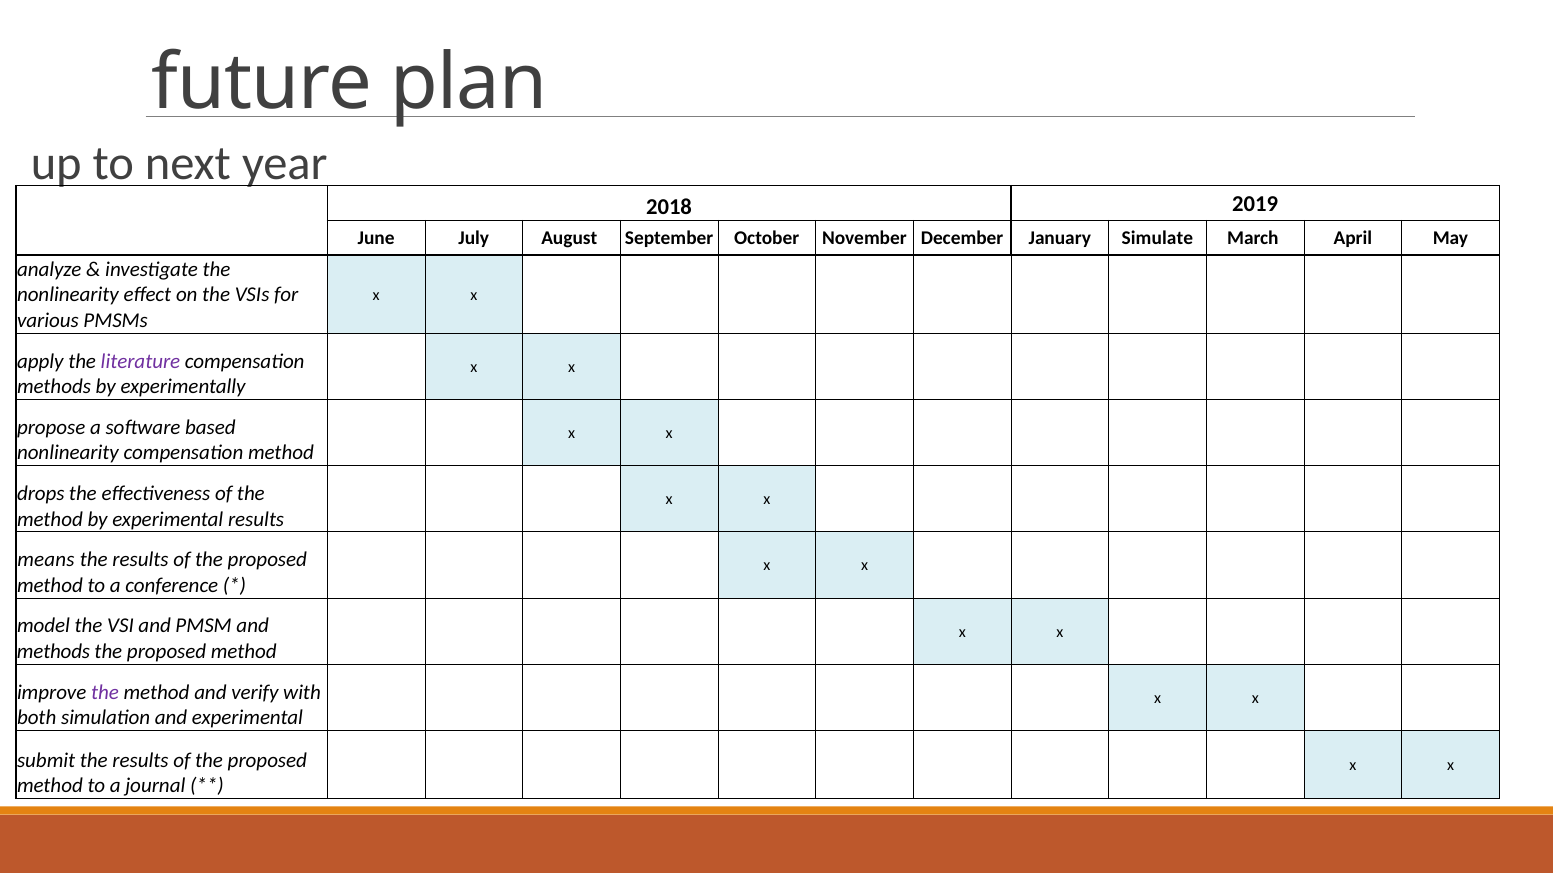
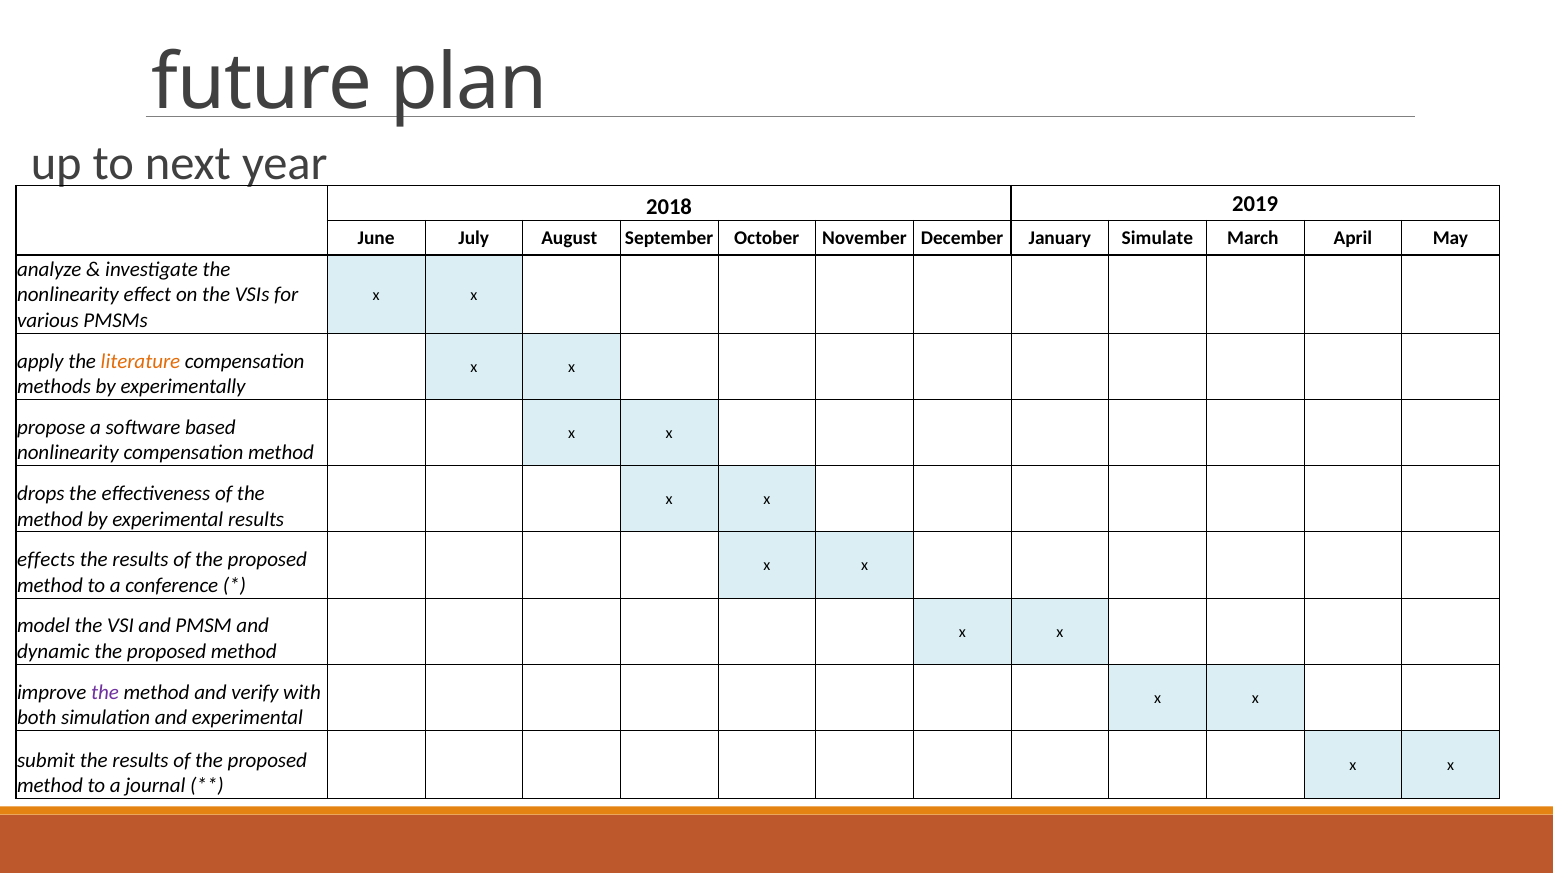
literature colour: purple -> orange (140, 361)
means: means -> effects (46, 560)
methods: methods -> dynamic (53, 652)
